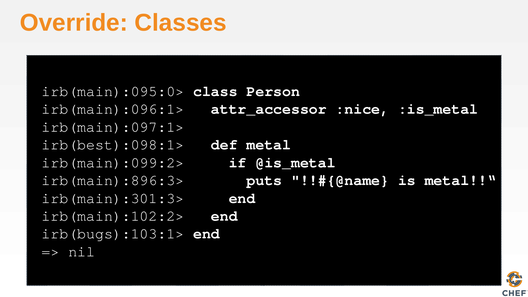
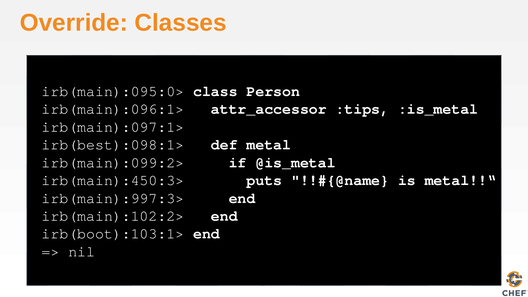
:nice: :nice -> :tips (362, 109)
irb(main):896:3>: irb(main):896:3> -> irb(main):450:3> (113, 180)
irb(main):301:3>: irb(main):301:3> -> irb(main):997:3> (113, 198)
irb(bugs):103:1>: irb(bugs):103:1> -> irb(boot):103:1> (113, 234)
